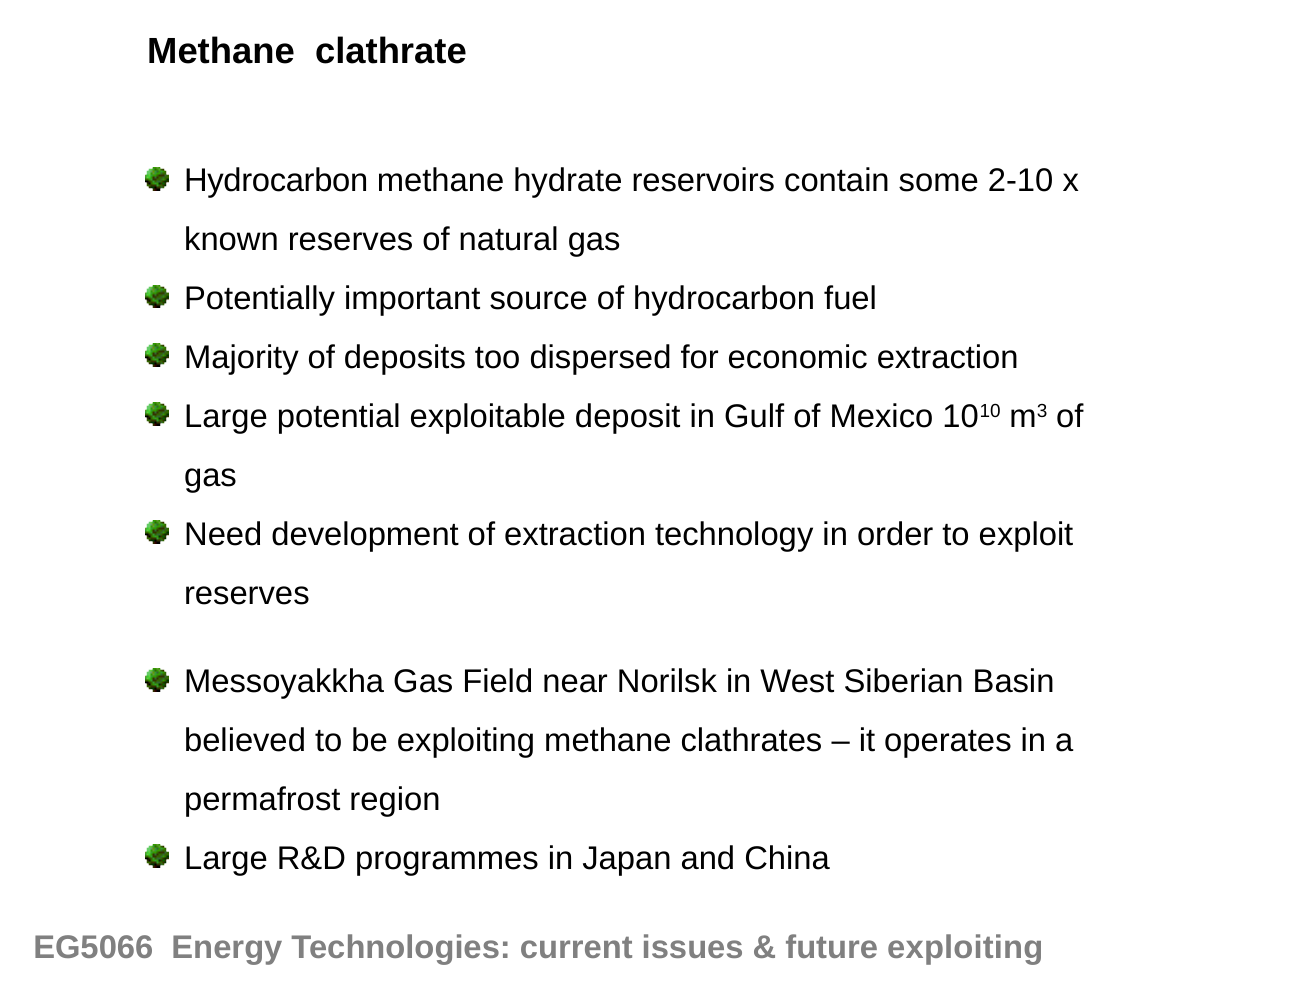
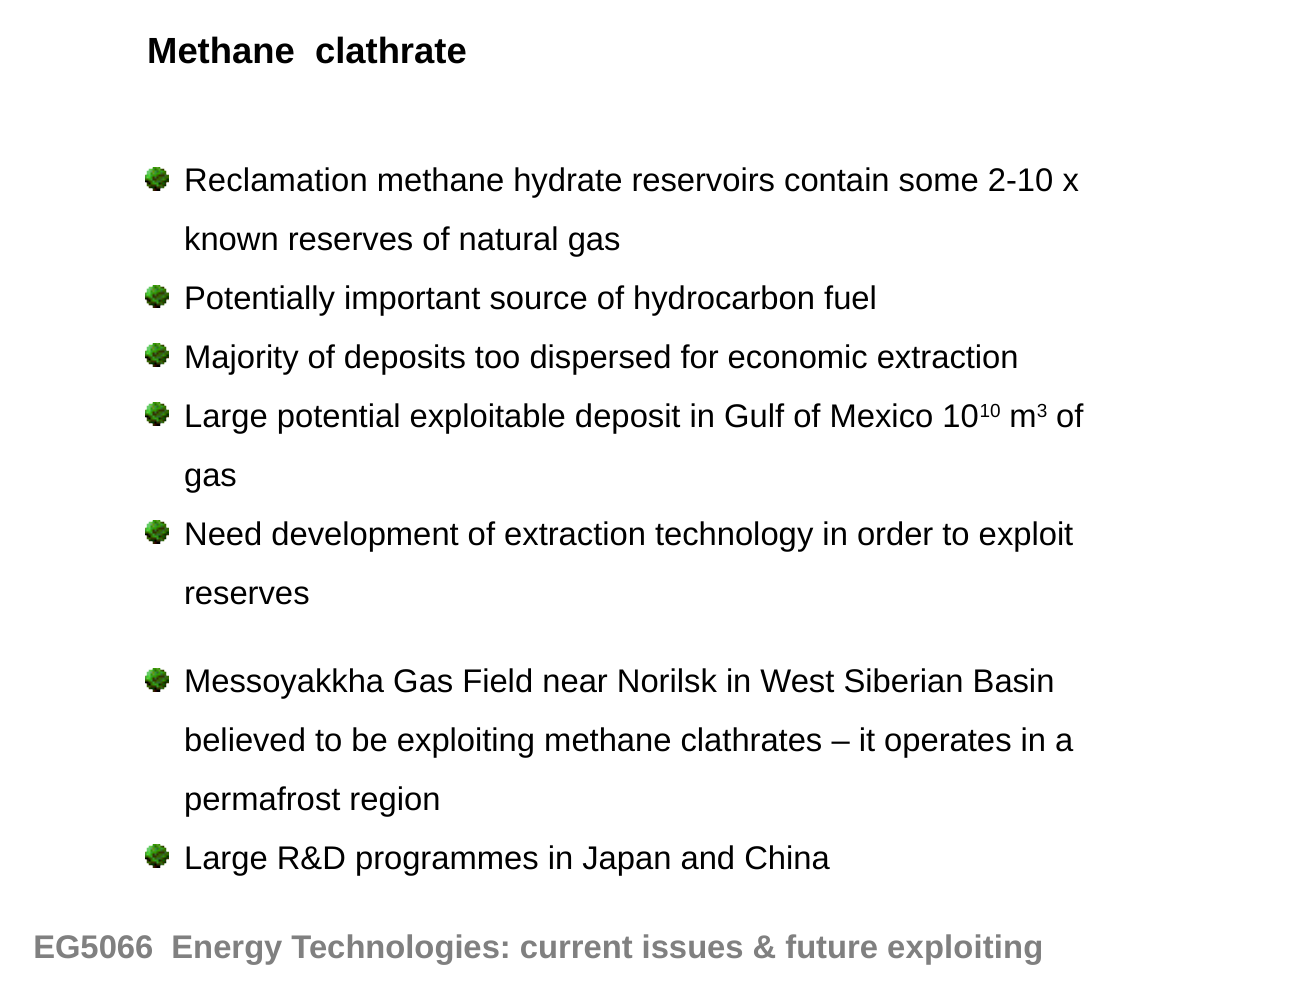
Hydrocarbon: Hydrocarbon -> Reclamation (276, 181)
